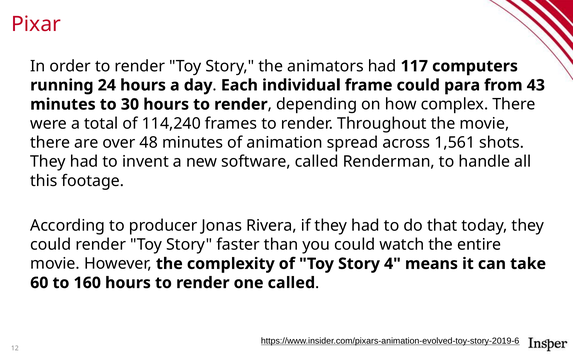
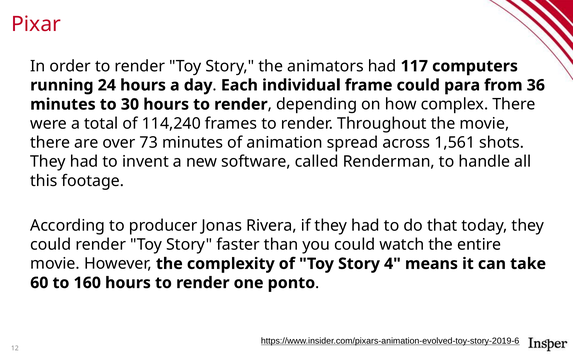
43: 43 -> 36 (536, 85)
48: 48 -> 73 (149, 143)
one called: called -> ponto (291, 283)
